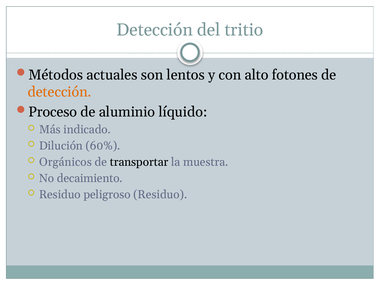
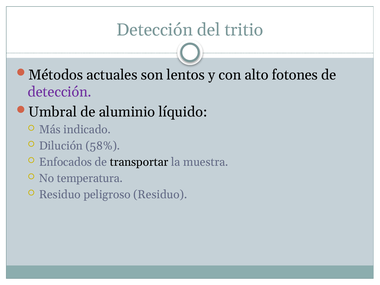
detección colour: orange -> purple (60, 92)
Proceso: Proceso -> Umbral (53, 112)
60%: 60% -> 58% (103, 146)
Orgánicos: Orgánicos -> Enfocados (66, 162)
decaimiento: decaimiento -> temperatura (90, 178)
